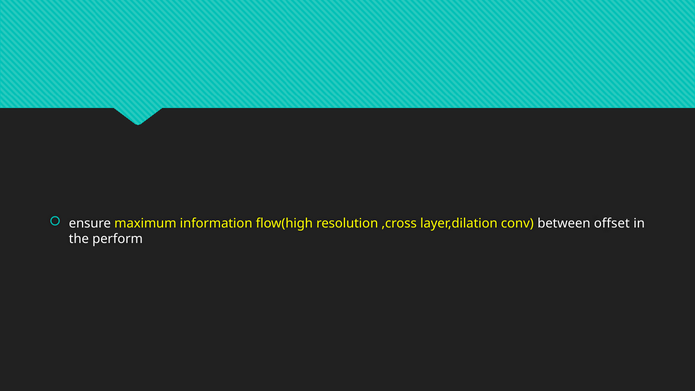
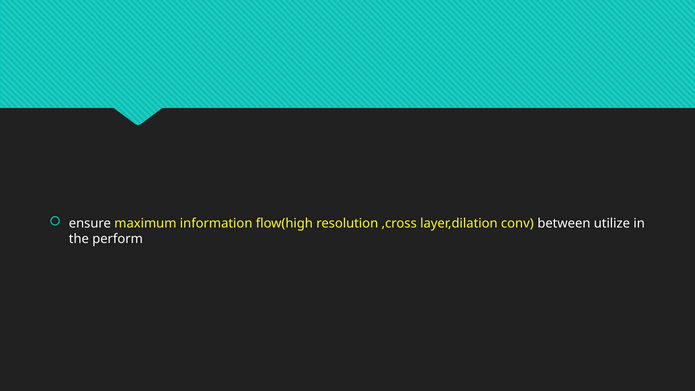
offset: offset -> utilize (612, 223)
